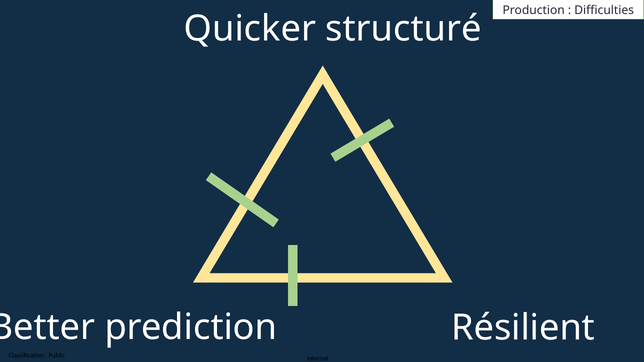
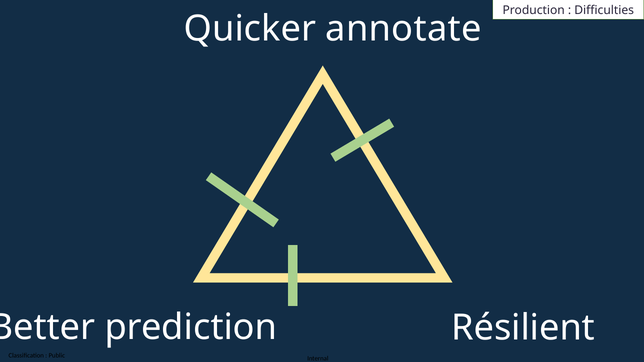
structuré: structuré -> annotate (403, 29)
